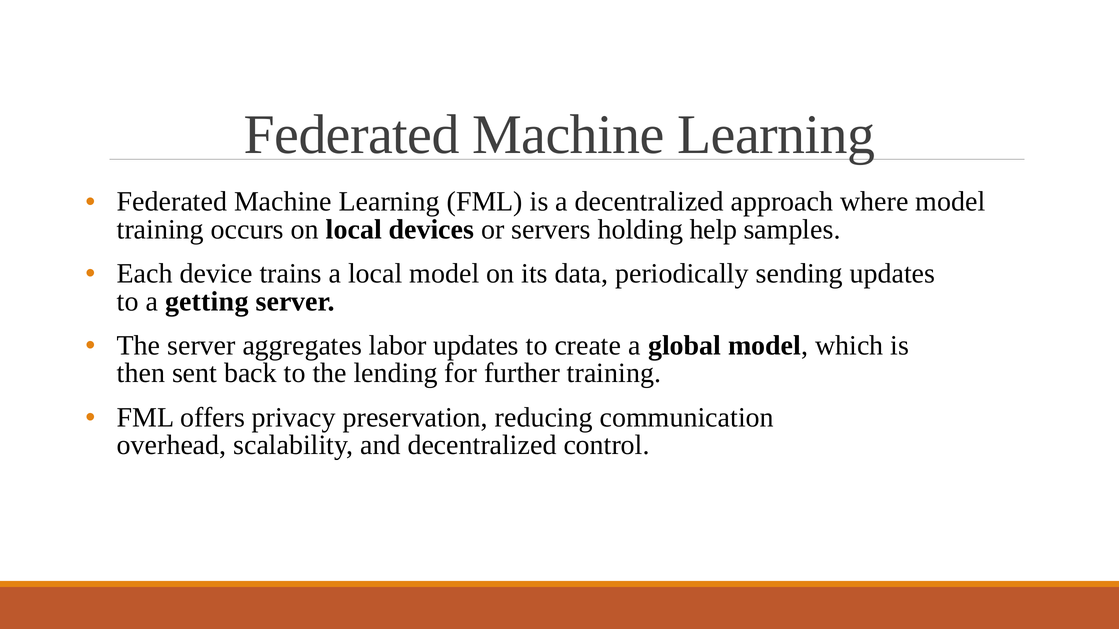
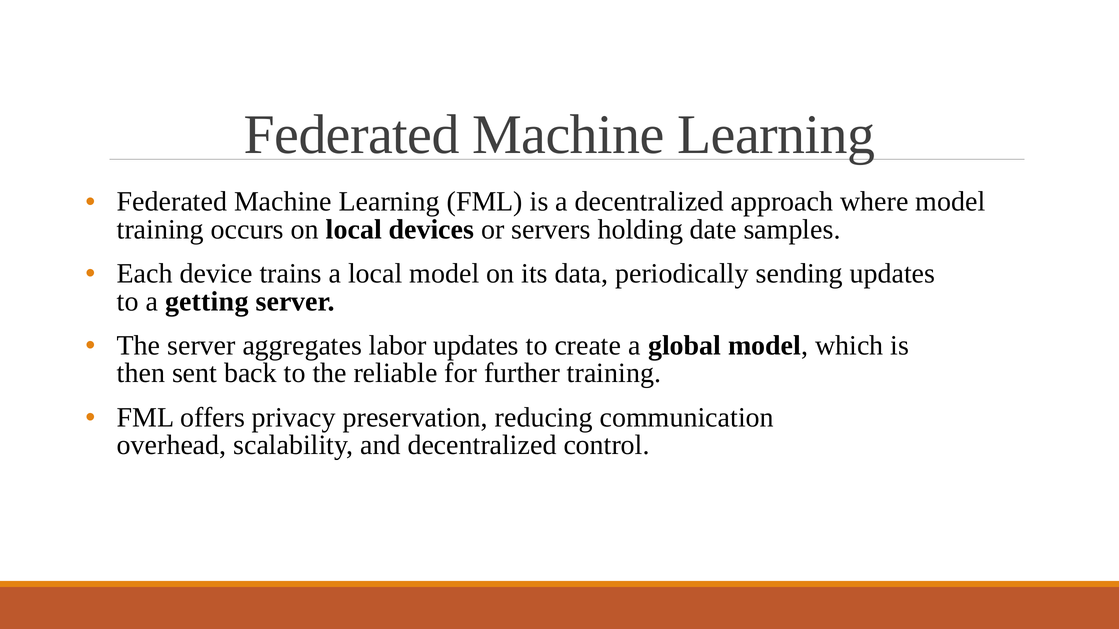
help: help -> date (713, 230)
lending: lending -> reliable (396, 373)
